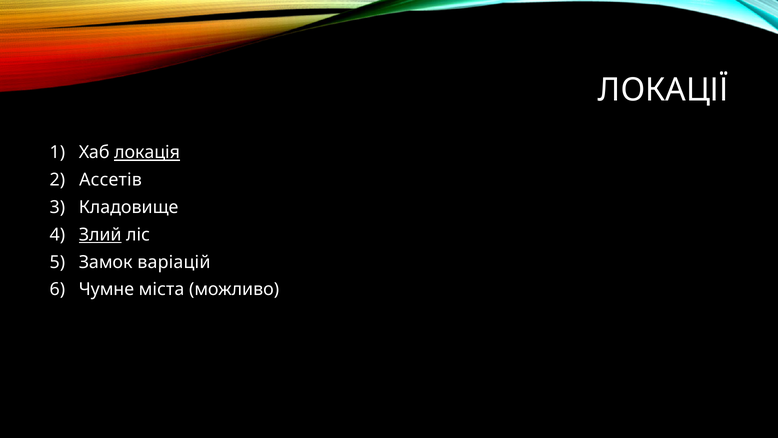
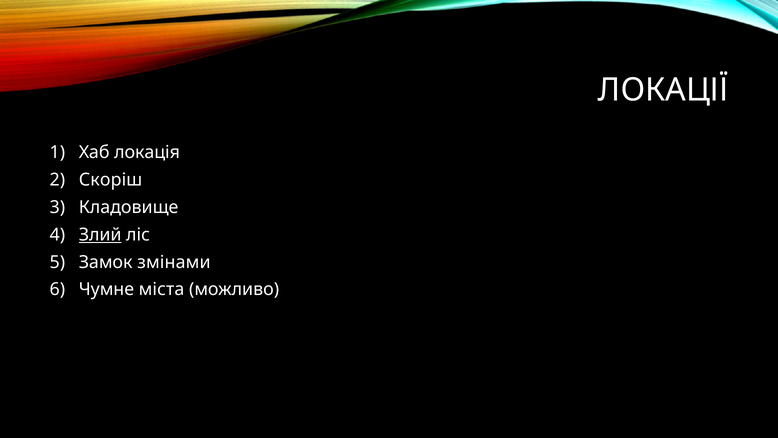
локація underline: present -> none (147, 152)
Ассетів: Ассетів -> Скоріш (111, 180)
варіацій: варіацій -> змінами (174, 262)
